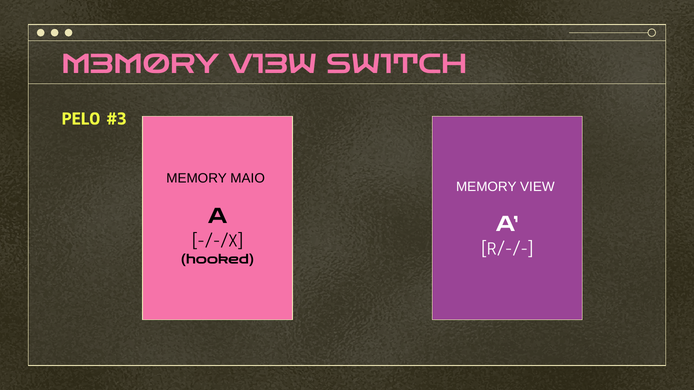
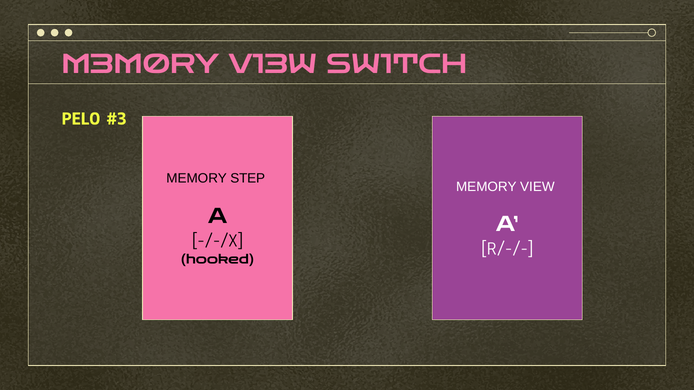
MAIO: MAIO -> STEP (248, 179)
